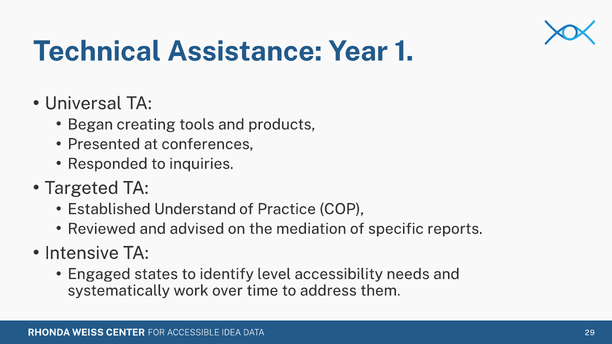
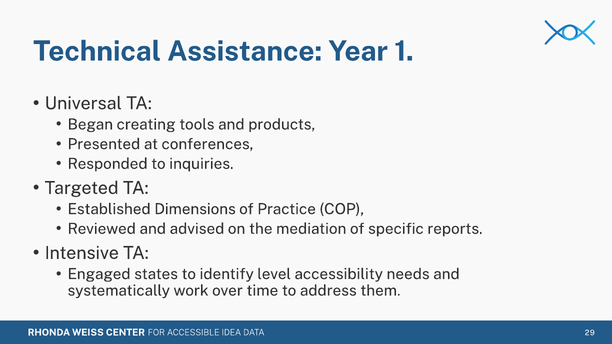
Understand: Understand -> Dimensions (195, 209)
